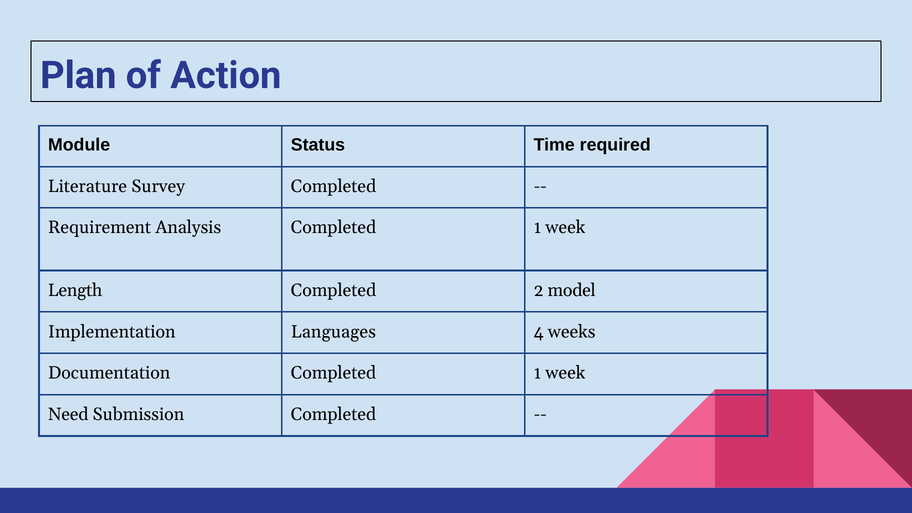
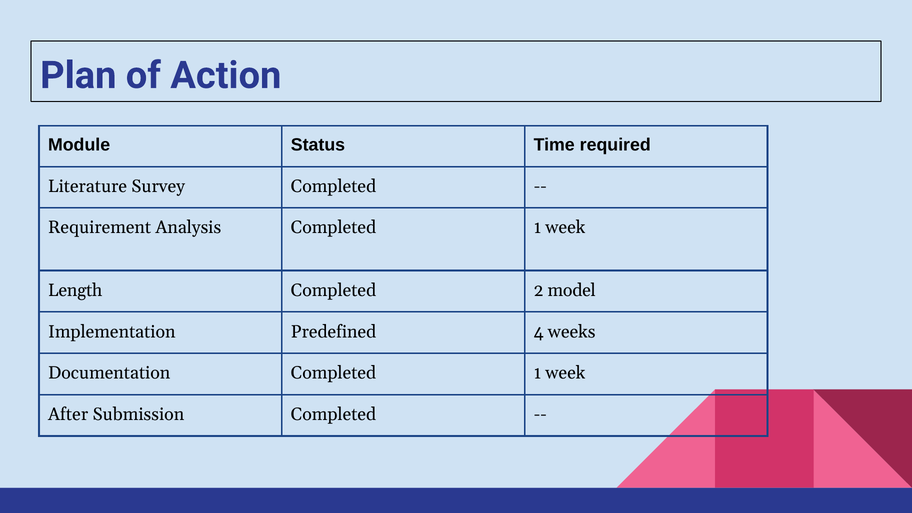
Languages: Languages -> Predefined (334, 332)
Need: Need -> After (68, 414)
